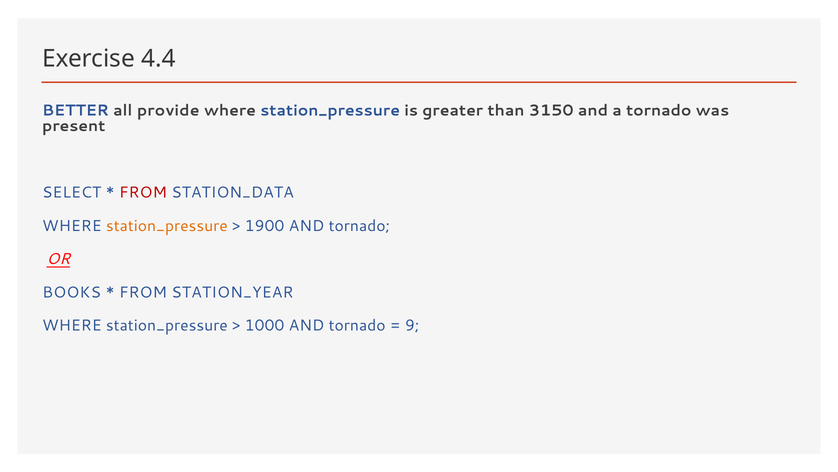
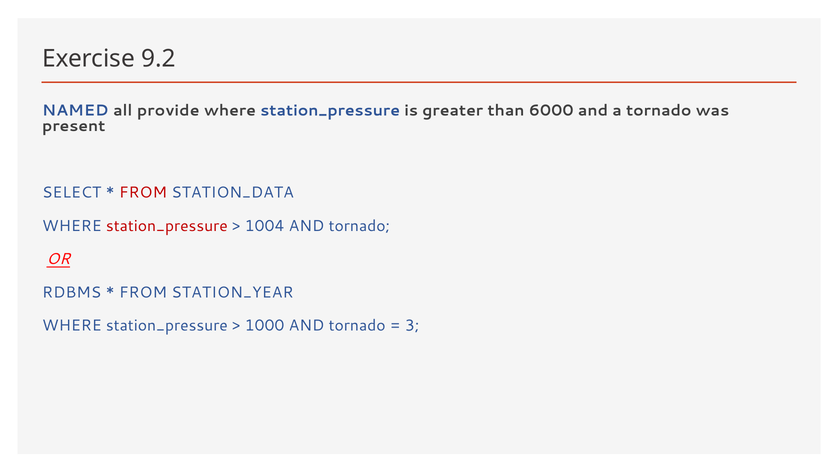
4.4: 4.4 -> 9.2 (158, 59)
BETTER: BETTER -> NAMED (75, 110)
3150: 3150 -> 6000 (551, 110)
station_pressure colour: orange -> red (167, 226)
1900: 1900 -> 1004 (265, 226)
BOOKS: BOOKS -> RDBMS (72, 292)
9: 9 -> 3 (412, 325)
